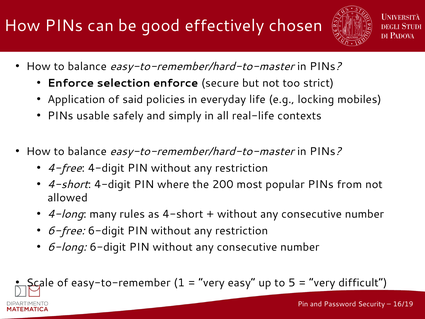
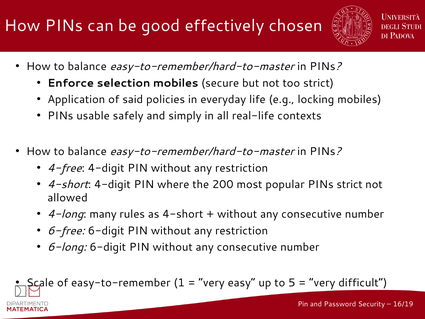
selection enforce: enforce -> mobiles (176, 83)
PINs from: from -> strict (350, 184)
